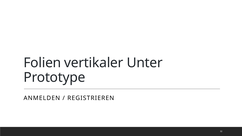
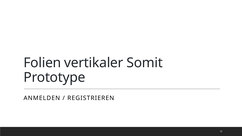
Unter: Unter -> Somit (145, 63)
